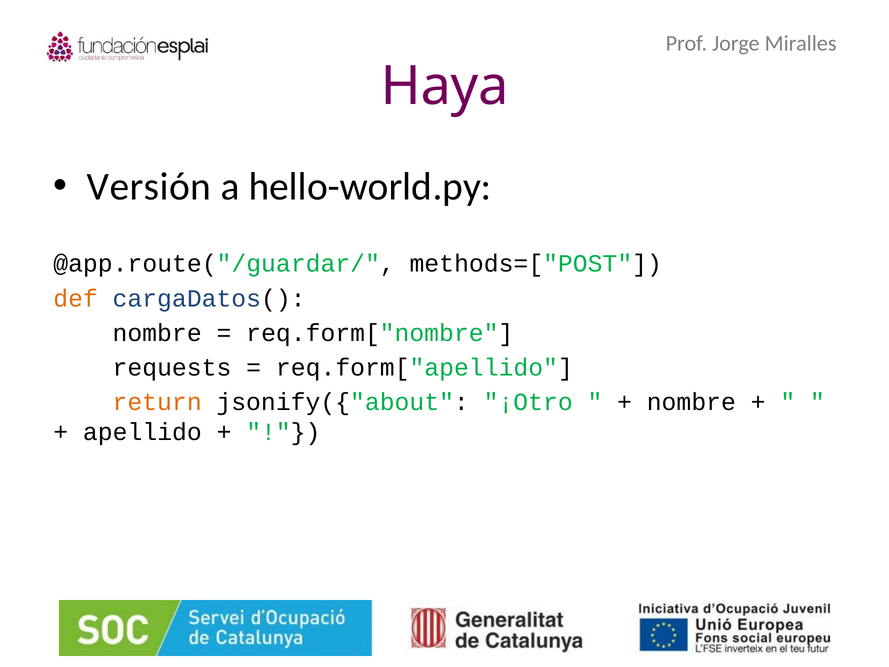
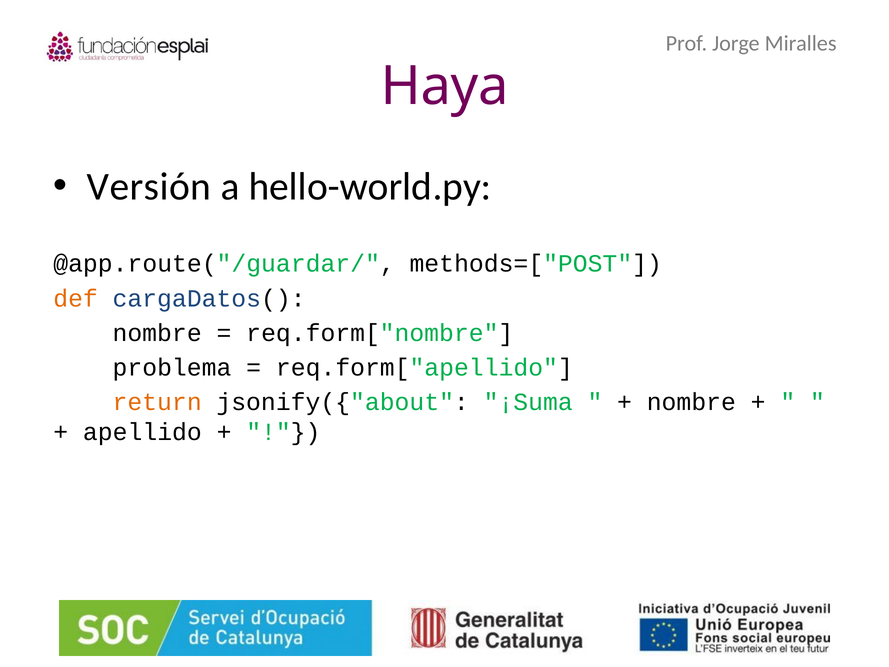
requests: requests -> problema (172, 367)
¡Otro: ¡Otro -> ¡Suma (528, 402)
